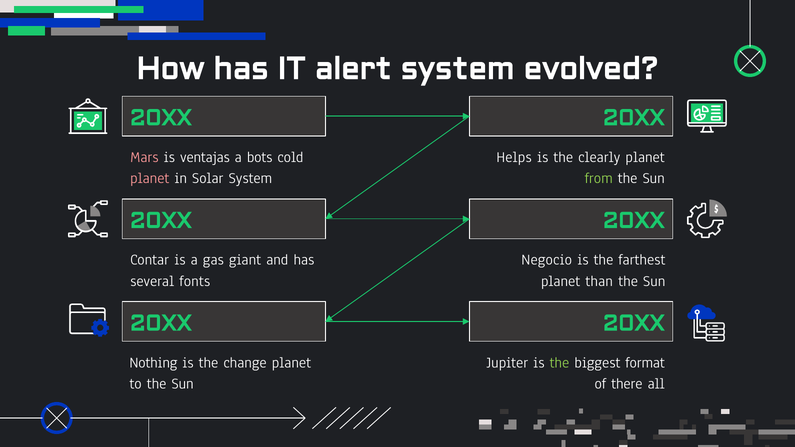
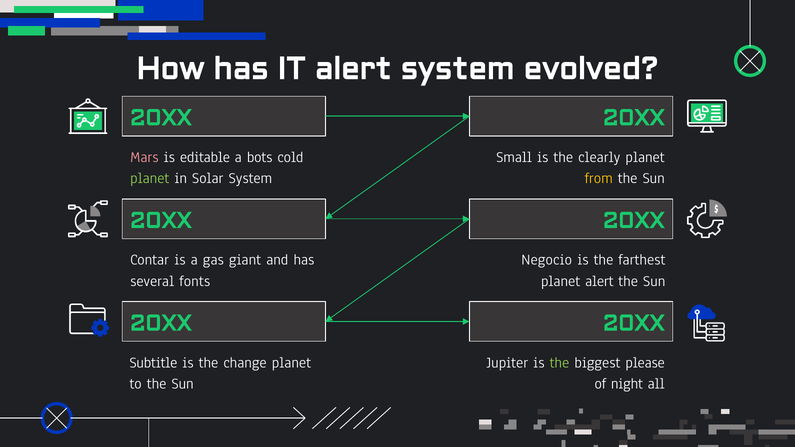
ventajas: ventajas -> editable (205, 157)
Helps: Helps -> Small (514, 157)
planet colour: pink -> light green (150, 178)
from colour: light green -> yellow (599, 178)
planet than: than -> alert (599, 281)
Nothing: Nothing -> Subtitle (153, 363)
format: format -> please (645, 363)
there: there -> night (627, 384)
